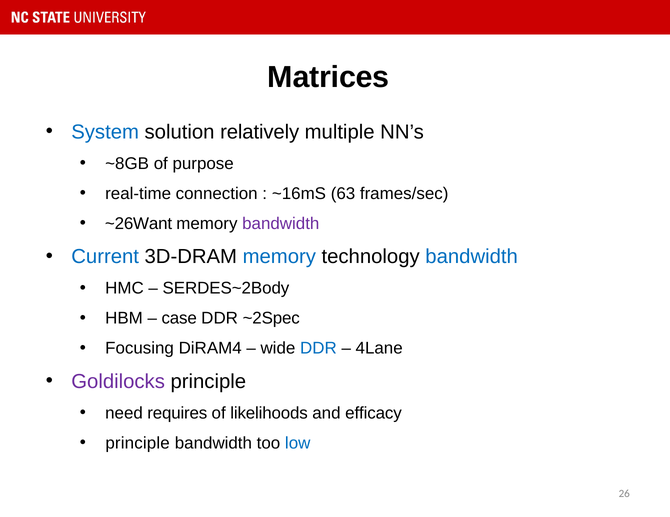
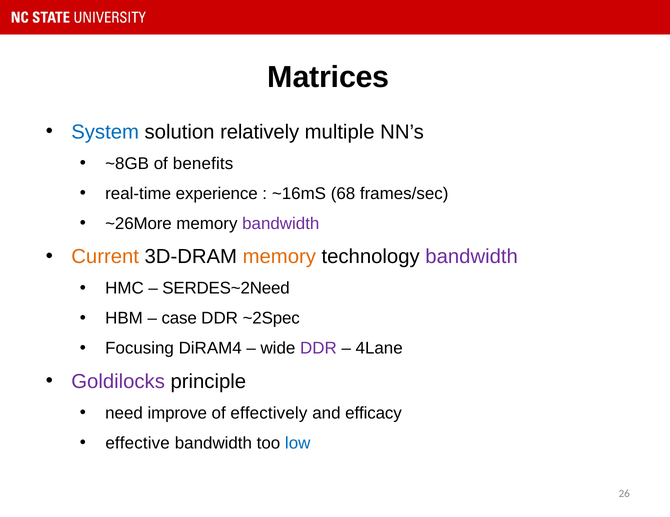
purpose: purpose -> benefits (203, 164)
connection: connection -> experience (217, 194)
63: 63 -> 68 (343, 194)
~26Want: ~26Want -> ~26More (138, 224)
Current colour: blue -> orange (105, 257)
memory colour: blue -> orange (279, 257)
bandwidth colour: blue -> purple (472, 257)
SERDES~2Body: SERDES~2Body -> SERDES~2Need (226, 289)
DDR colour: blue -> purple (318, 349)
requires: requires -> improve (177, 414)
likelihoods: likelihoods -> effectively (269, 414)
principle: principle -> effective (138, 444)
